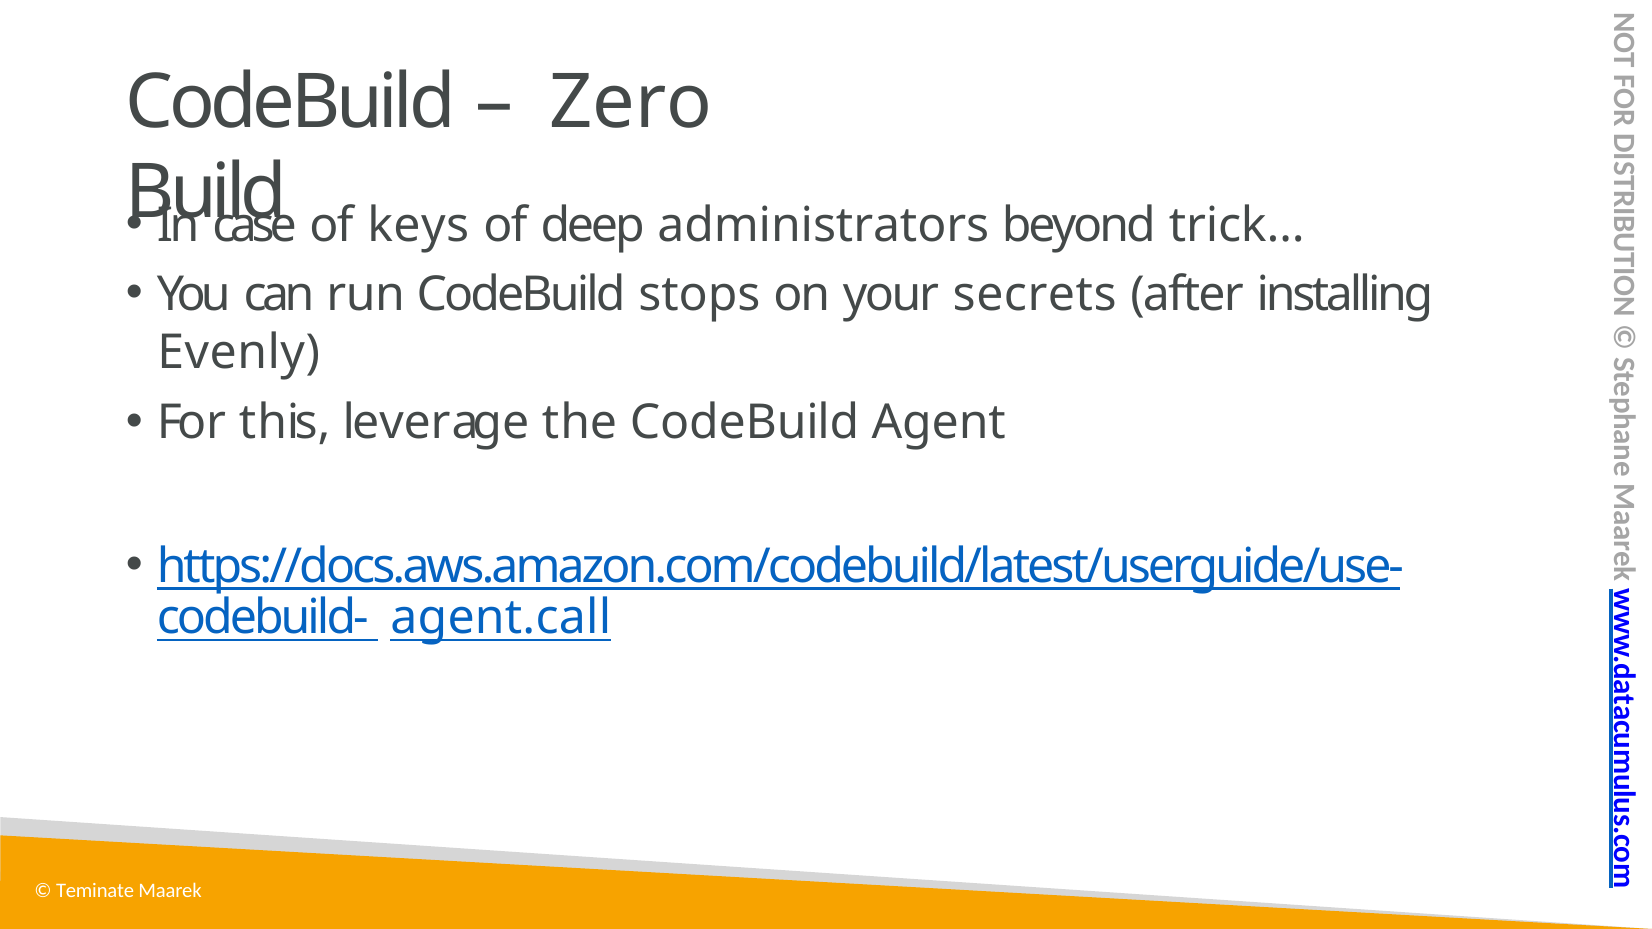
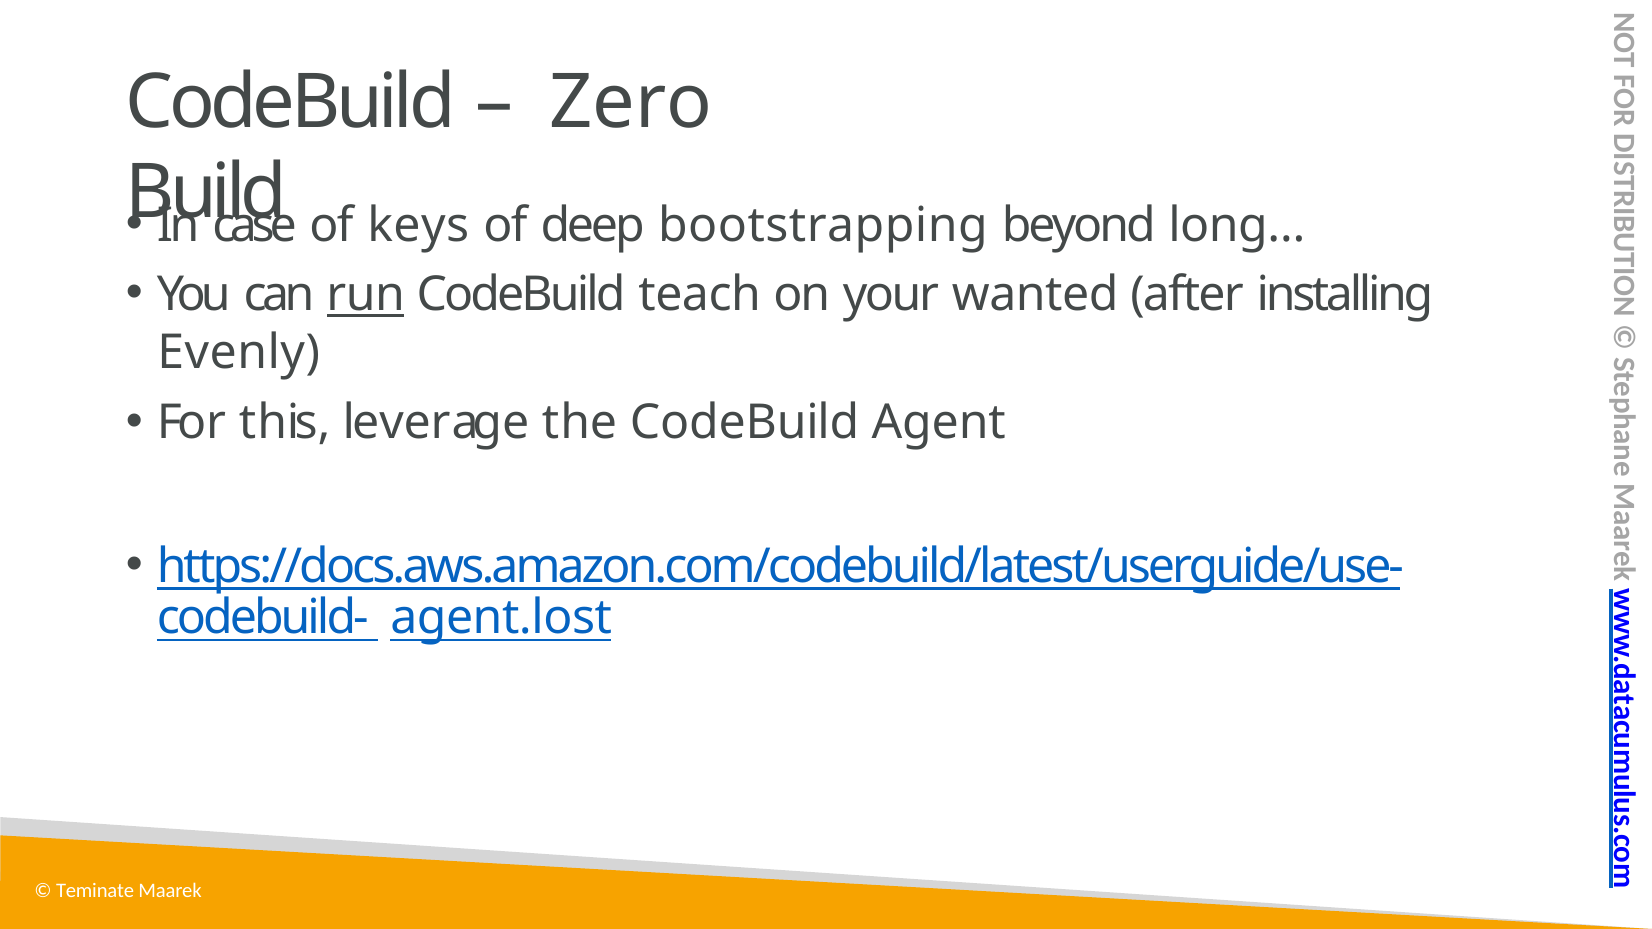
administrators: administrators -> bootstrapping (823, 226)
trick…: trick… -> long… (1237, 226)
run underline: none -> present (366, 295)
stops: stops -> teach (700, 295)
secrets: secrets -> wanted (1035, 295)
agent.call: agent.call -> agent.lost (501, 618)
